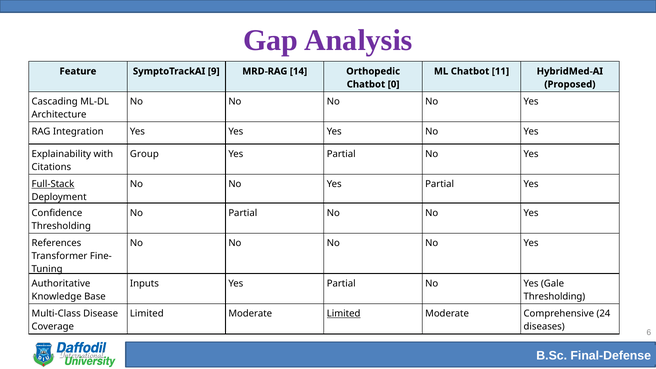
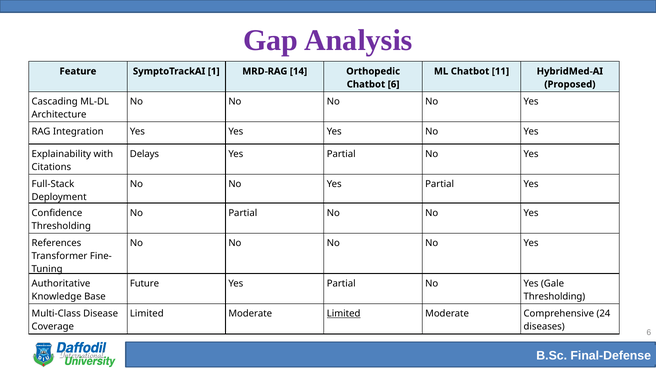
9: 9 -> 1 (214, 71)
Chatbot 0: 0 -> 6 (394, 84)
Group: Group -> Delays (144, 154)
Full-Stack underline: present -> none (53, 184)
Inputs: Inputs -> Future (144, 283)
